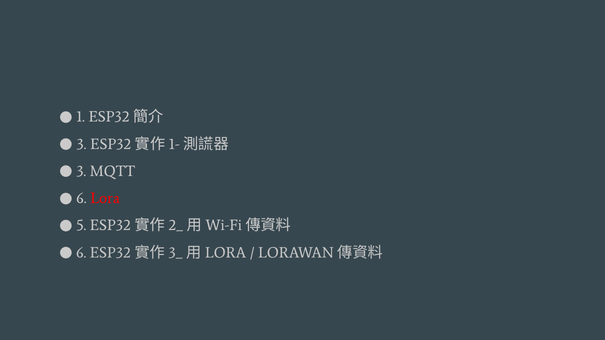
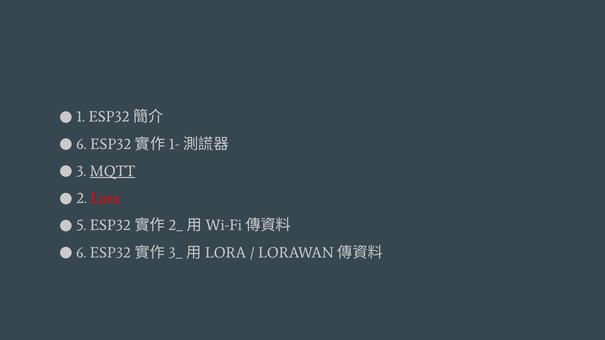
3: 3 -> 6 (81, 144)
MQTT underline: none -> present (113, 171)
6: 6 -> 2 (81, 199)
